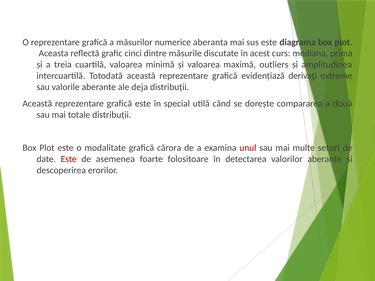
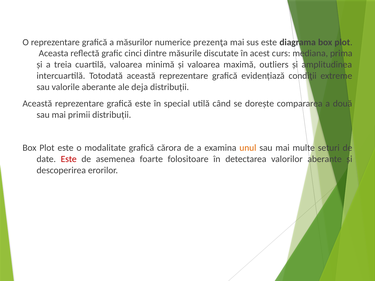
aberanta: aberanta -> prezenţa (210, 42)
derivaţi: derivaţi -> condiţii (303, 76)
totale: totale -> primii (79, 115)
unul colour: red -> orange (248, 148)
